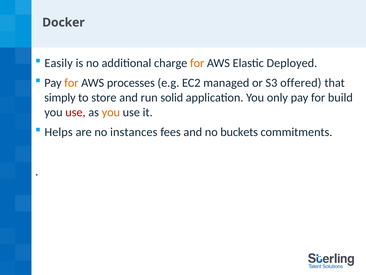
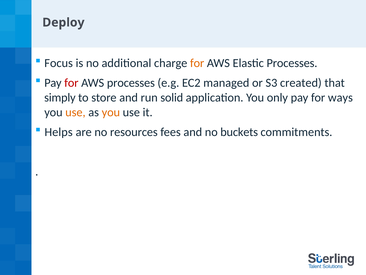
Docker: Docker -> Deploy (63, 22)
Easily: Easily -> Focus (59, 63)
Elastic Deployed: Deployed -> Processes (292, 63)
for colour: orange -> red (71, 83)
offered: offered -> created (301, 83)
build: build -> ways (340, 97)
use colour: red -> orange (75, 112)
instances: instances -> resources (134, 132)
